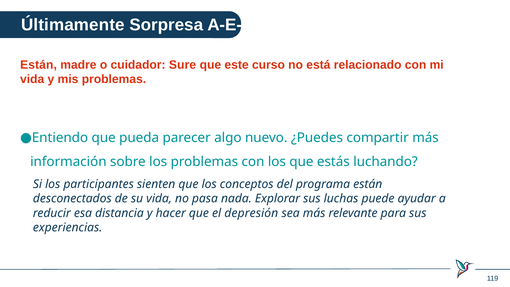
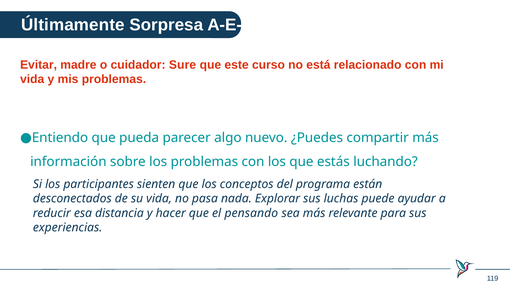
Están: Están -> Evitar (39, 65)
depresión: depresión -> pensando (251, 213)
